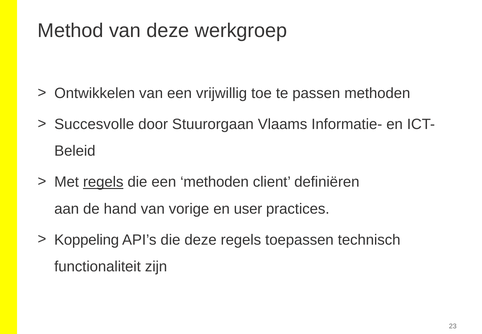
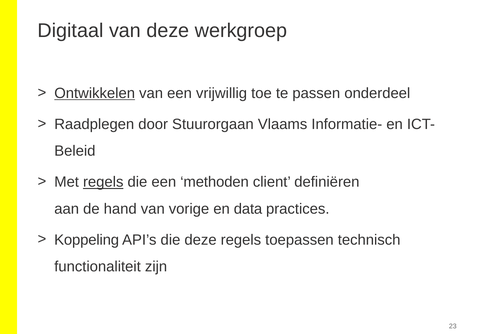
Method: Method -> Digitaal (71, 31)
Ontwikkelen underline: none -> present (95, 93)
passen methoden: methoden -> onderdeel (377, 93)
Succesvolle: Succesvolle -> Raadplegen (94, 124)
user: user -> data (248, 209)
